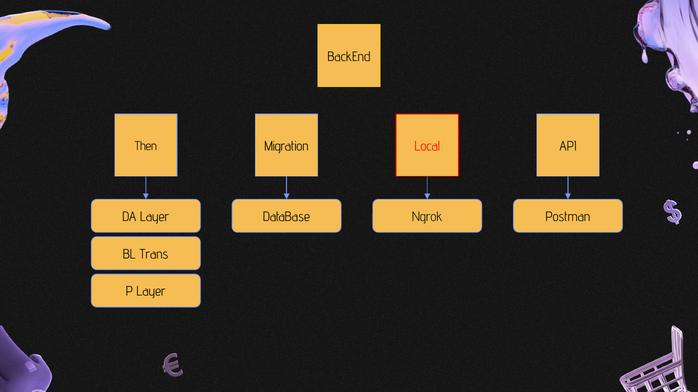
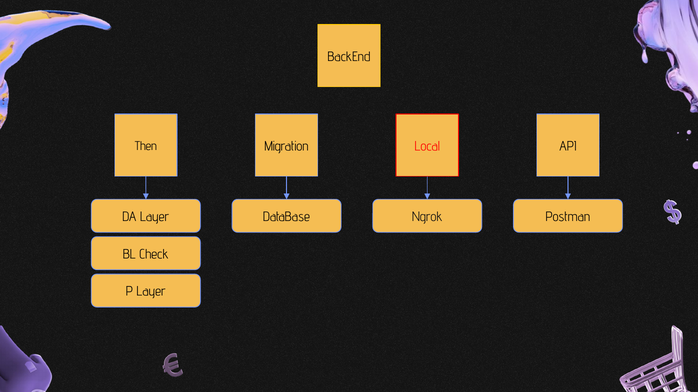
Trans: Trans -> Check (154, 255)
